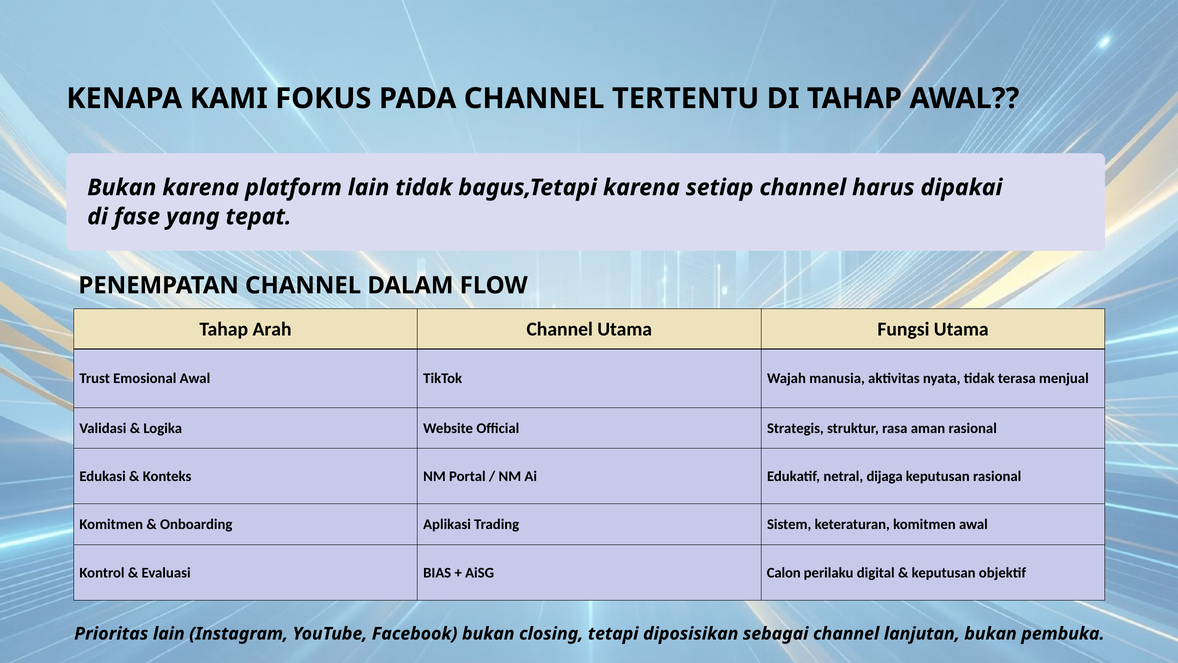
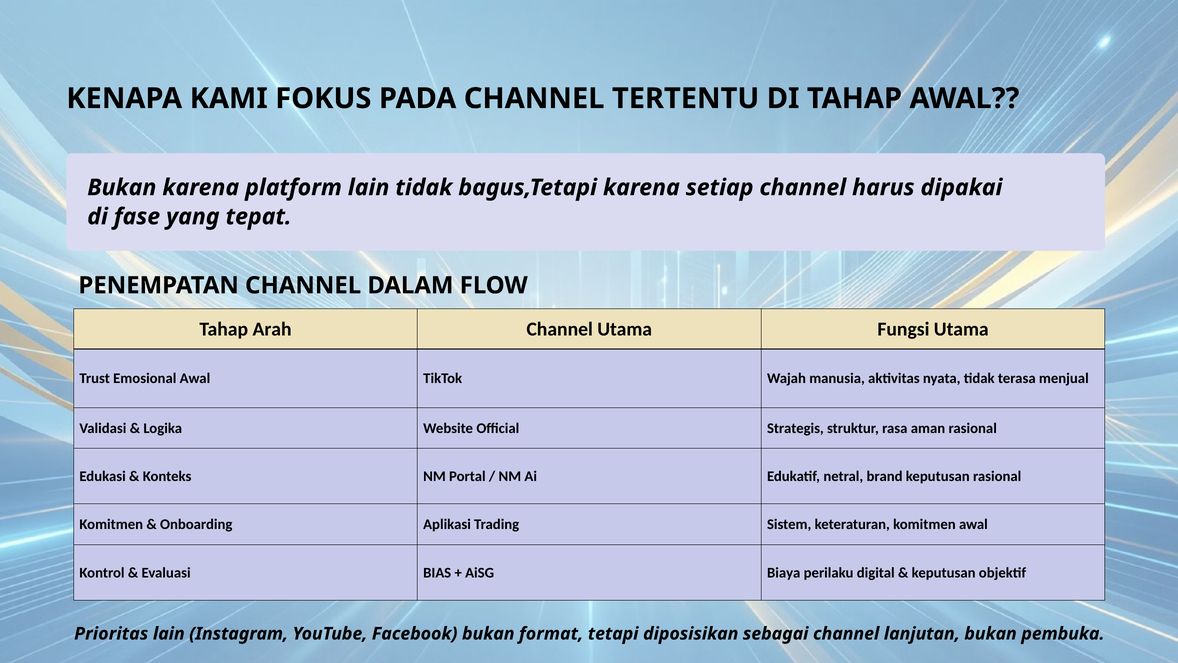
dijaga: dijaga -> brand (885, 476)
Calon: Calon -> Biaya (784, 572)
closing: closing -> format (551, 633)
